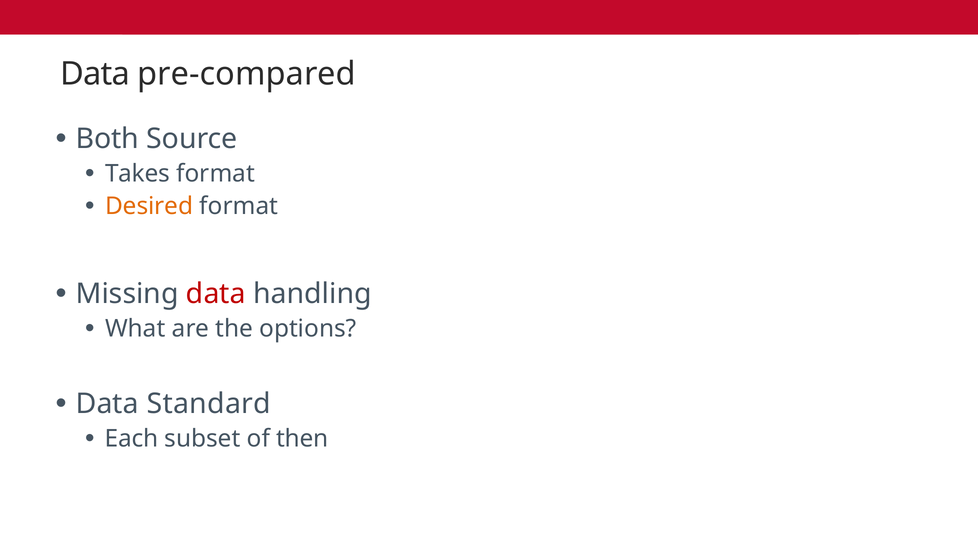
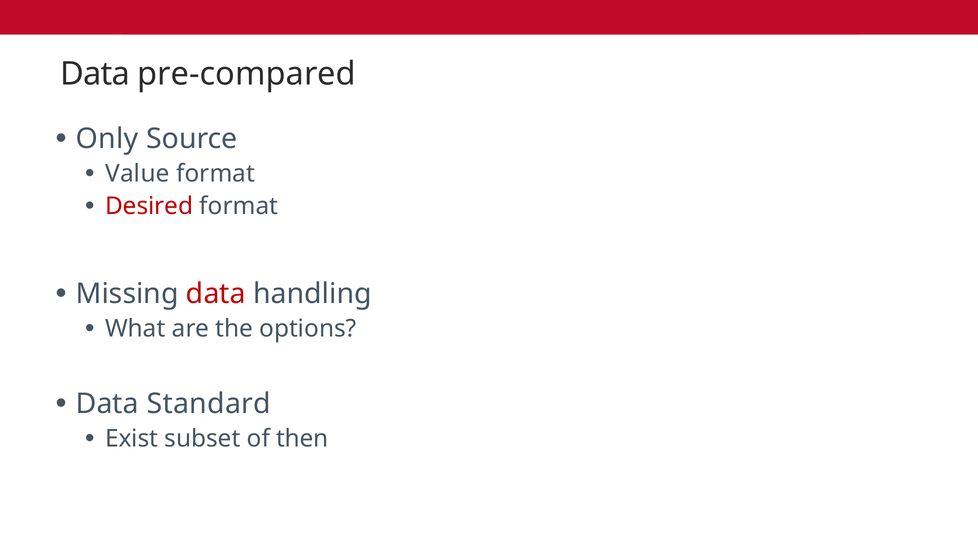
Both: Both -> Only (107, 139)
Takes: Takes -> Value (137, 174)
Desired colour: orange -> red (149, 206)
Each: Each -> Exist (132, 439)
